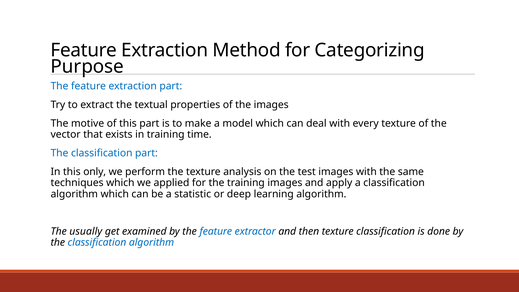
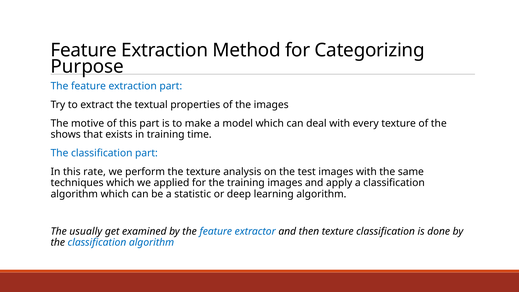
vector: vector -> shows (66, 134)
only: only -> rate (95, 172)
